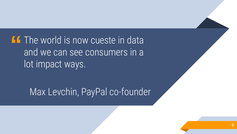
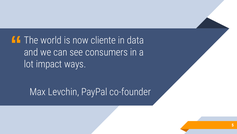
cueste: cueste -> cliente (103, 40)
